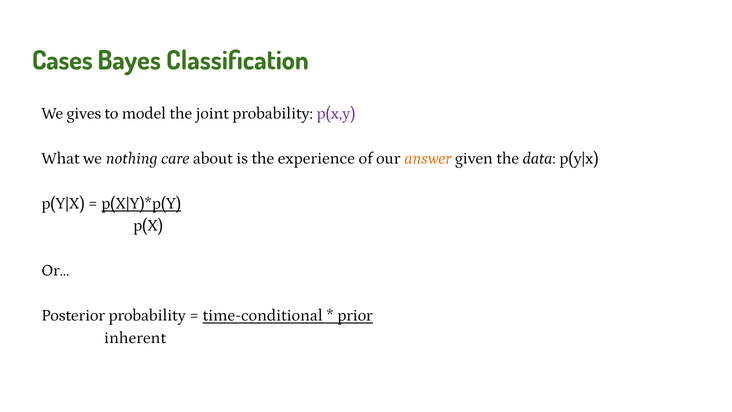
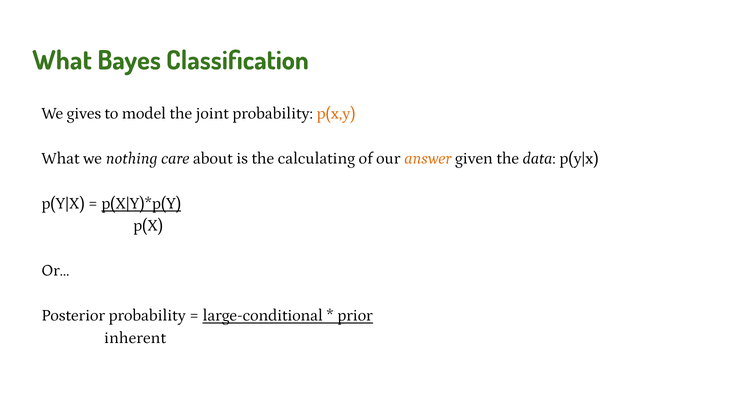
Cases: Cases -> What (62, 61)
p(x,y colour: purple -> orange (336, 113)
experience: experience -> calculating (316, 158)
time-conditional: time-conditional -> large-conditional (263, 315)
